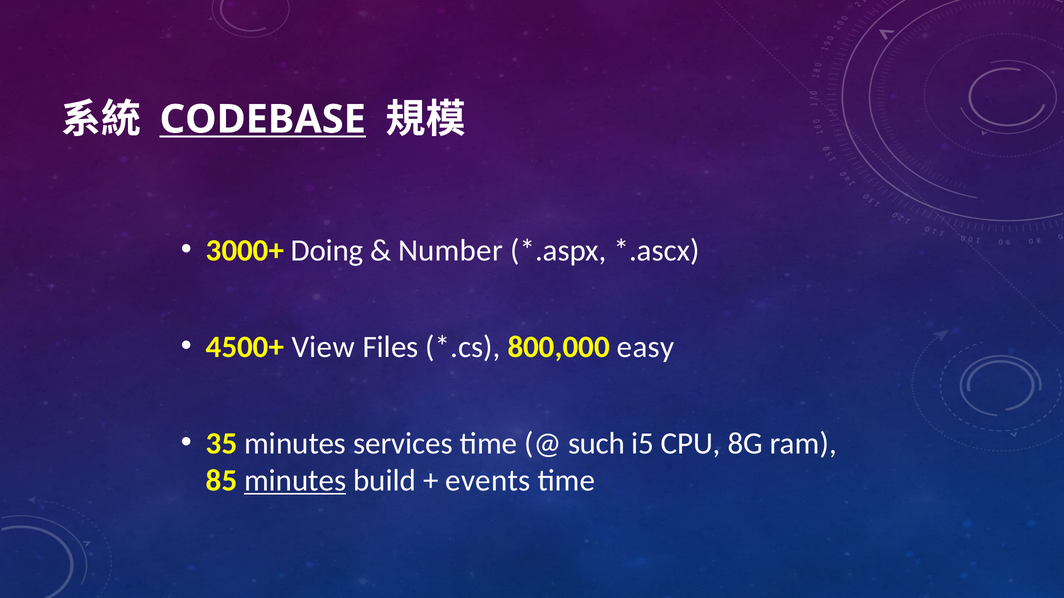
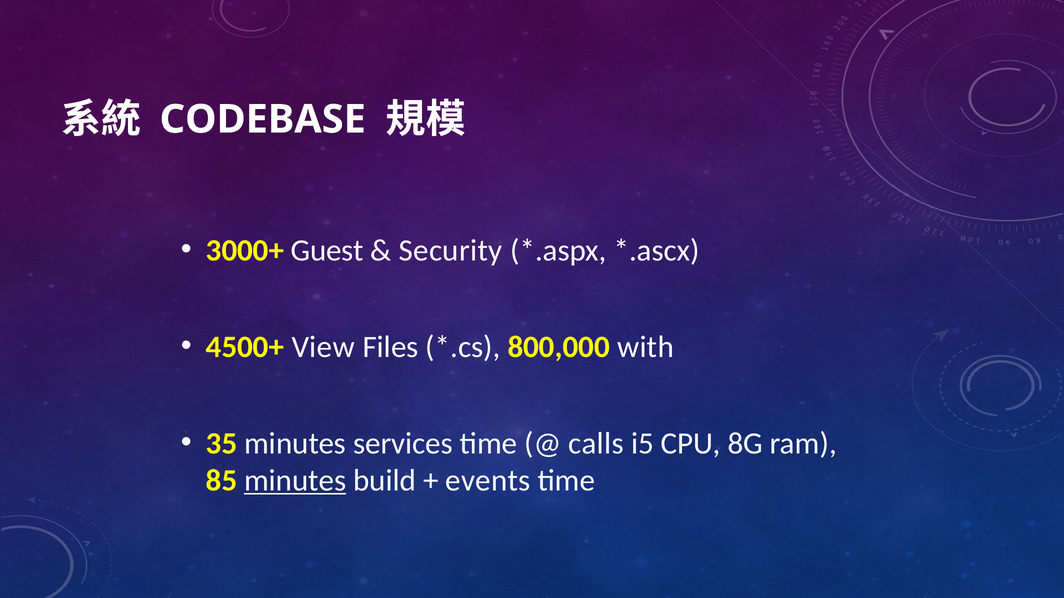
CODEBASE underline: present -> none (263, 120)
Doing: Doing -> Guest (327, 251)
Number: Number -> Security (451, 251)
easy: easy -> with (645, 347)
such: such -> calls (596, 444)
